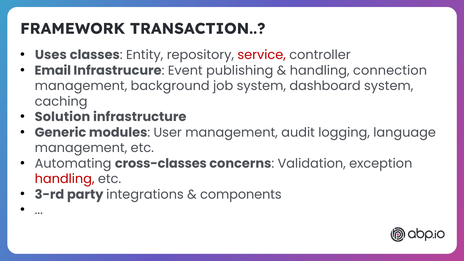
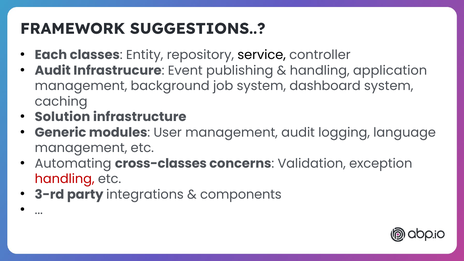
TRANSACTION: TRANSACTION -> SUGGESTIONS (198, 29)
Uses: Uses -> Each (51, 55)
service colour: red -> black (262, 55)
Email: Email -> Audit (53, 71)
connection: connection -> application (390, 71)
